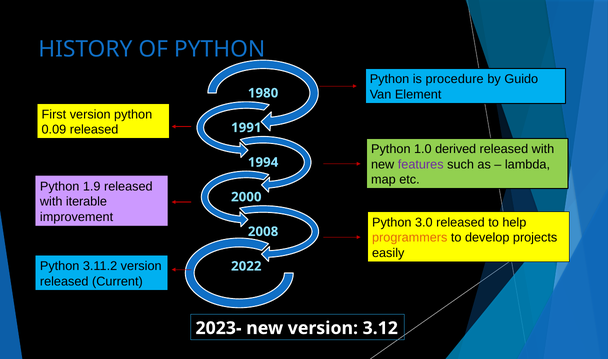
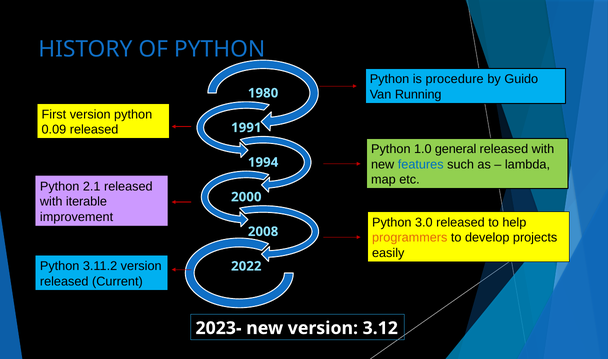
Element: Element -> Running (418, 94)
derived: derived -> general (456, 149)
features colour: purple -> blue (421, 164)
1.9: 1.9 -> 2.1 (92, 186)
